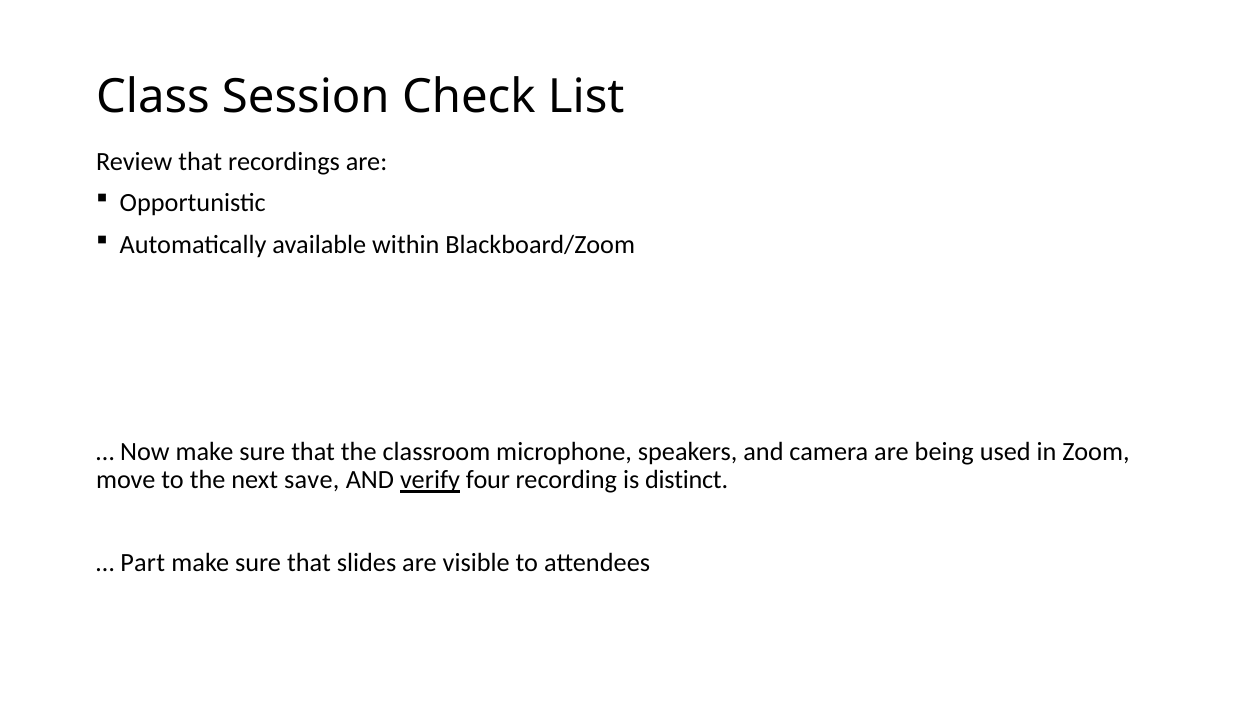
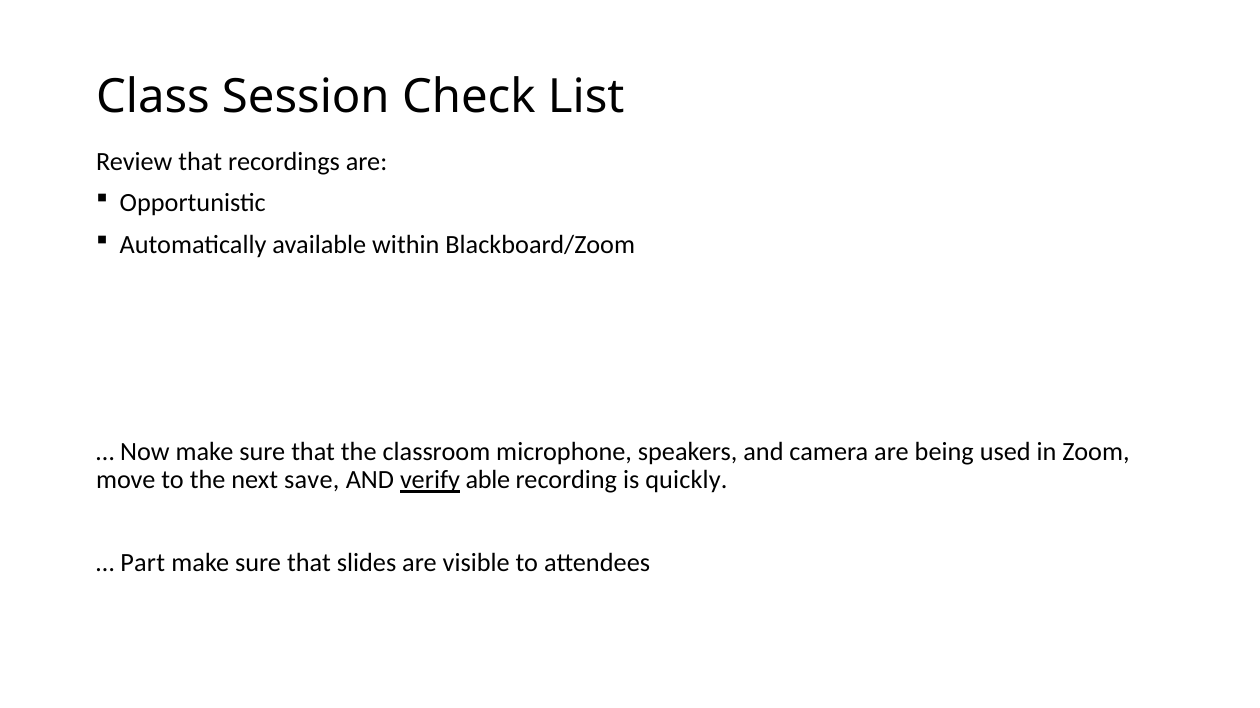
four: four -> able (488, 481)
distinct: distinct -> quickly (686, 481)
